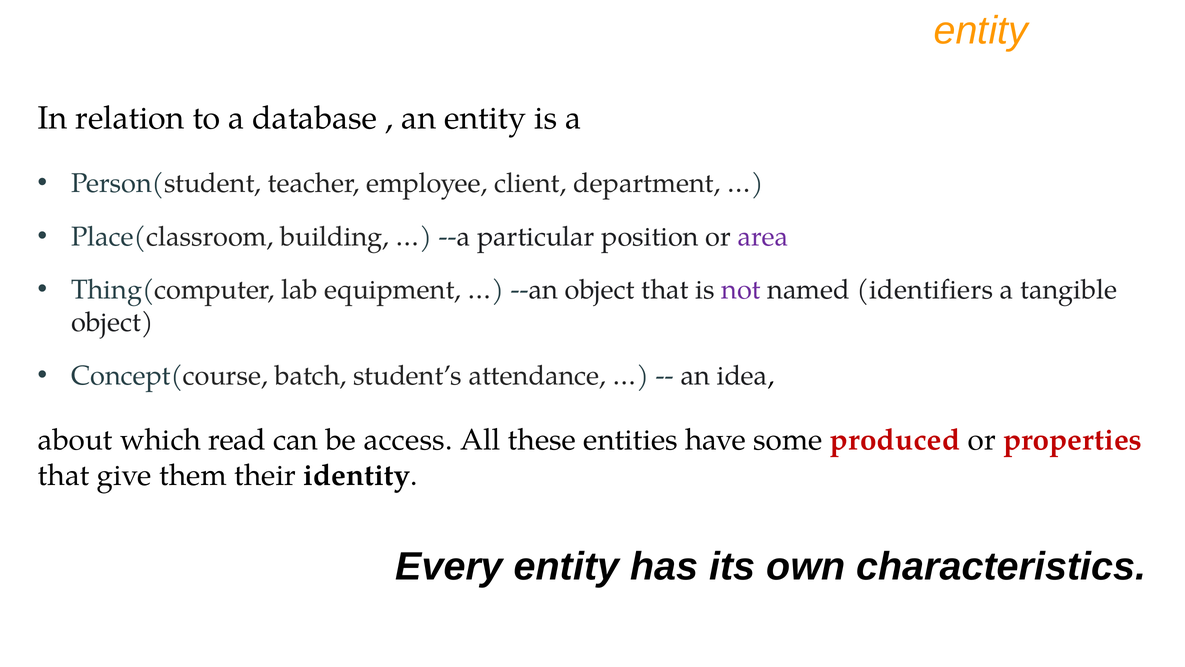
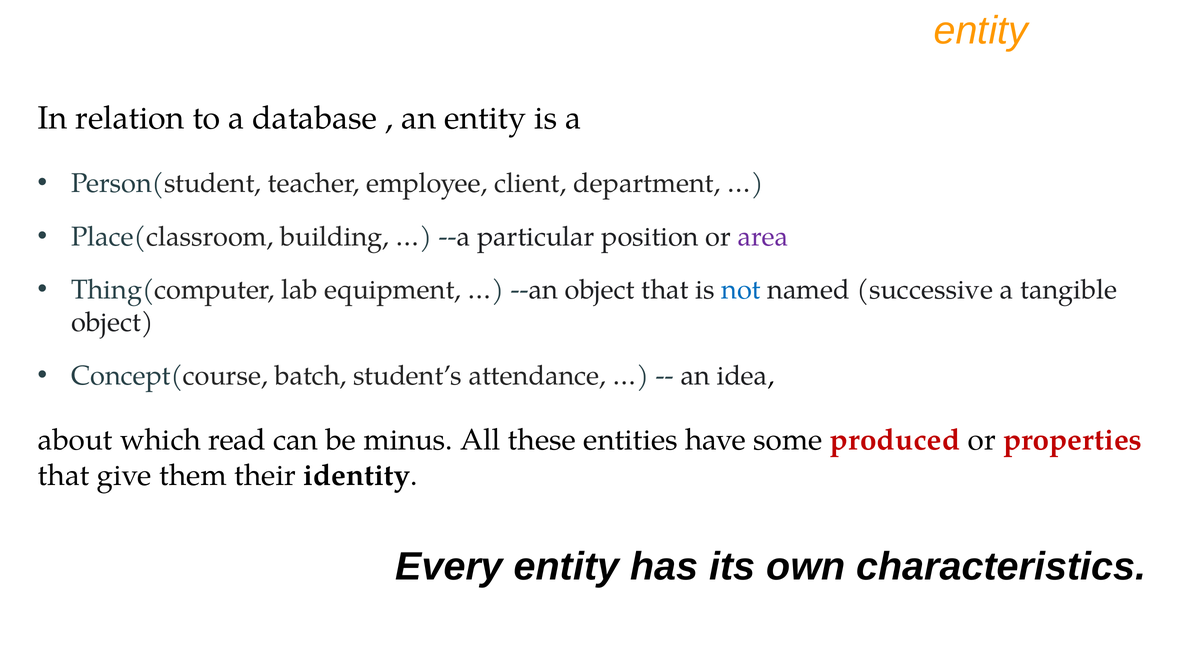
not colour: purple -> blue (741, 290)
identifiers: identifiers -> successive (925, 290)
access: access -> minus (408, 440)
